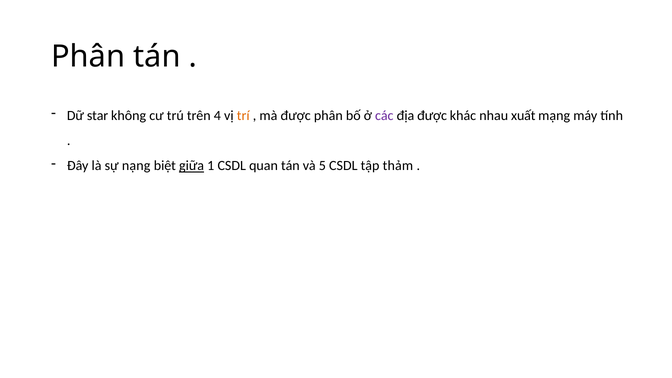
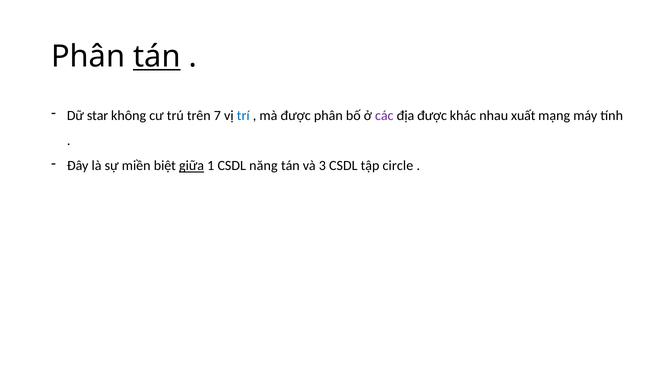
tán underline: none -> present (157, 56)
4: 4 -> 7 (217, 115)
trí colour: orange -> blue (243, 115)
nạng: nạng -> miền (136, 166)
quan: quan -> năng (263, 166)
5: 5 -> 3 (322, 166)
thảm: thảm -> circle (398, 166)
